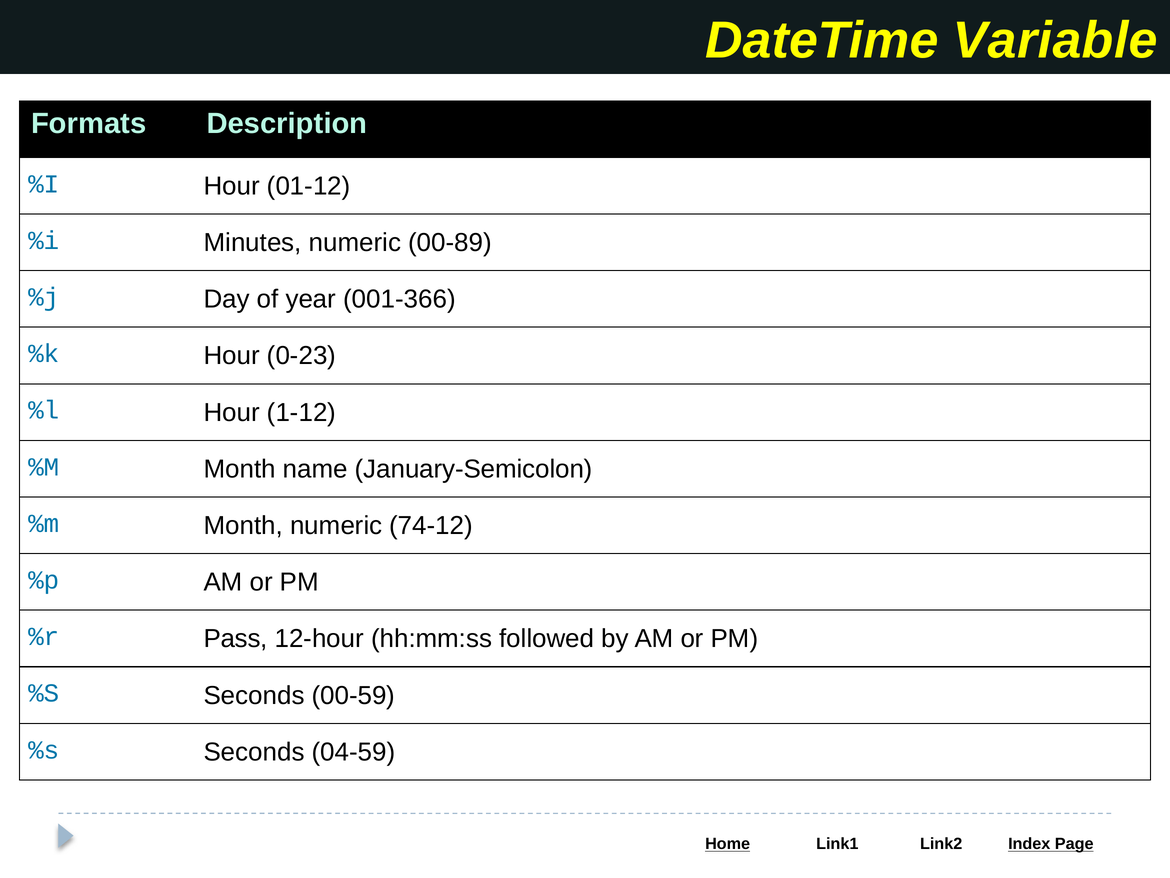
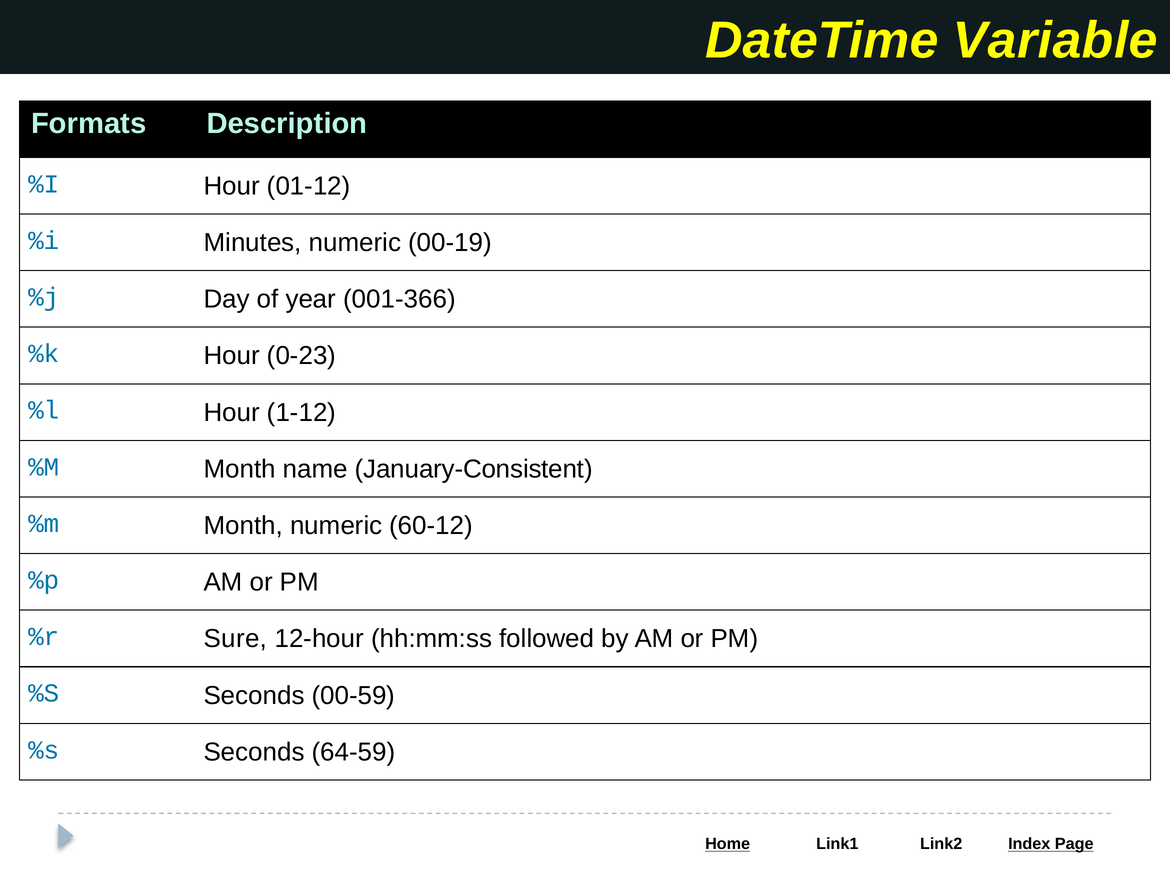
00-89: 00-89 -> 00-19 (450, 243)
January-Semicolon: January-Semicolon -> January-Consistent (474, 469)
74-12: 74-12 -> 60-12 (431, 525)
Pass: Pass -> Sure (235, 638)
04-59: 04-59 -> 64-59 (353, 752)
